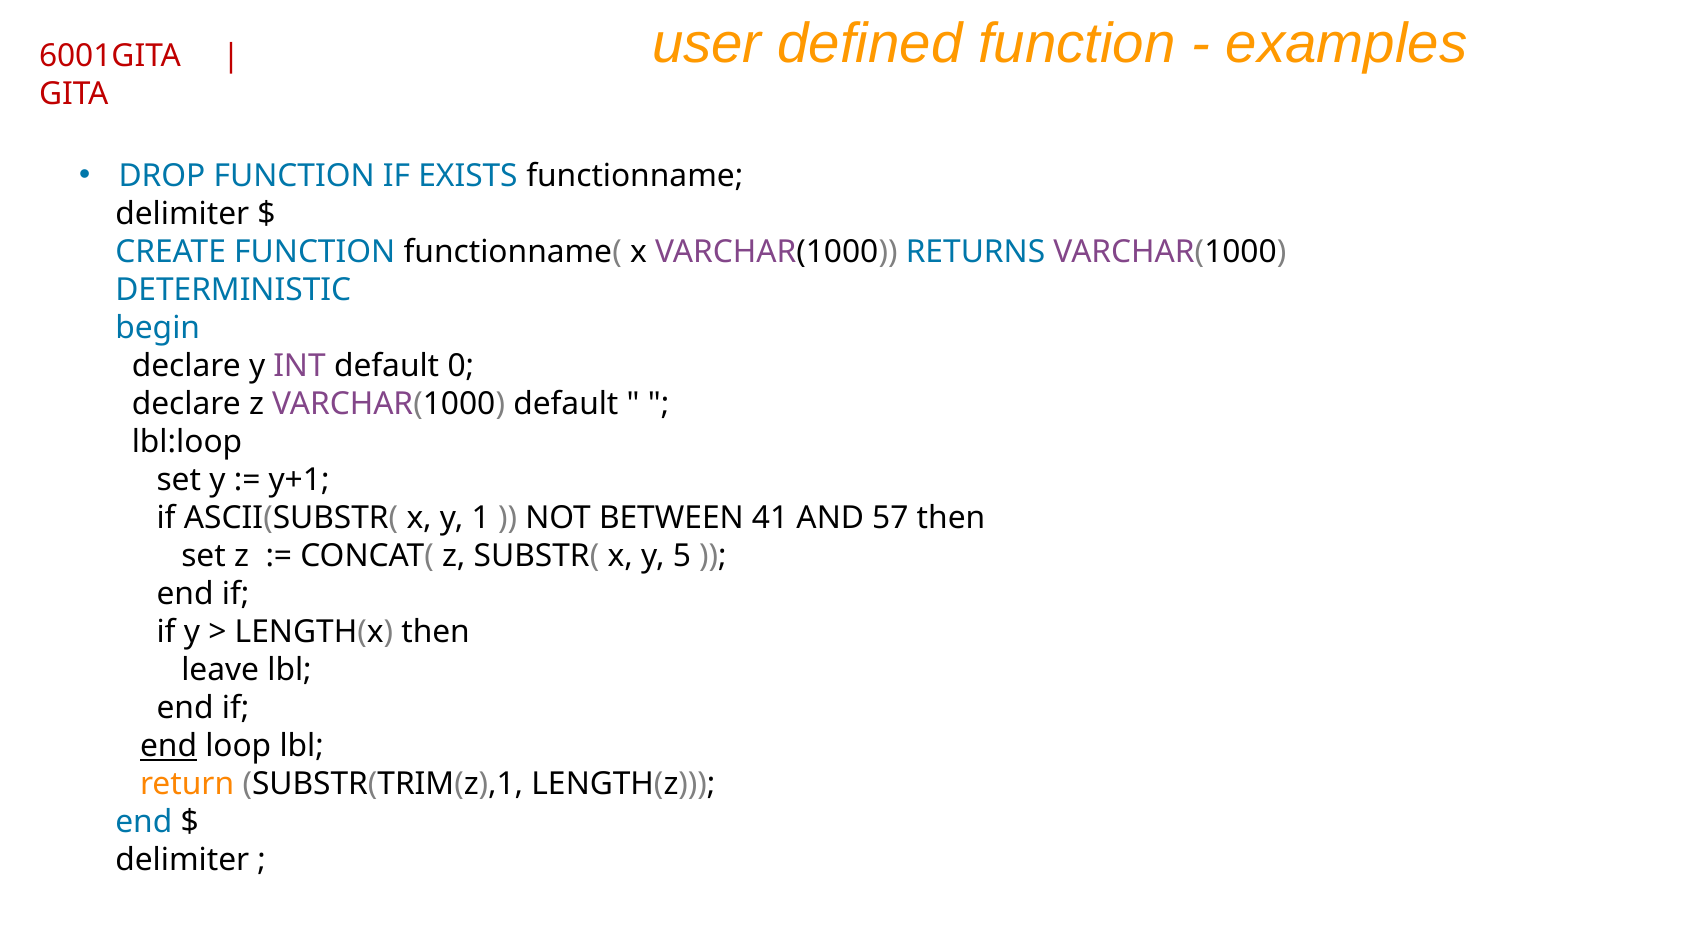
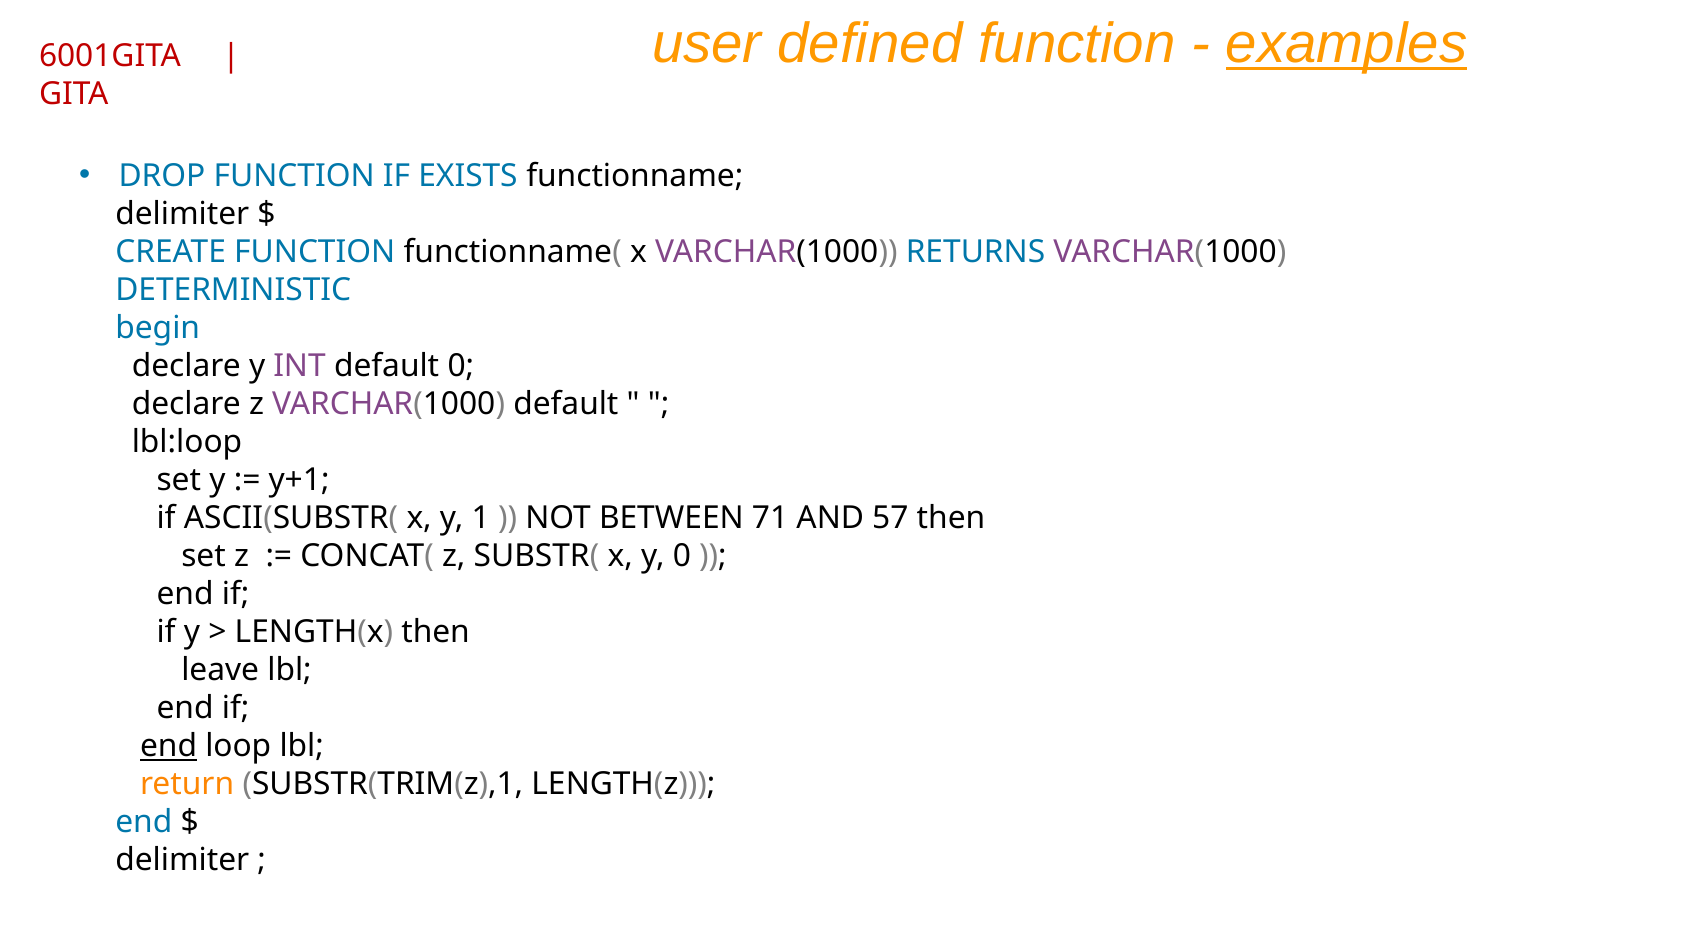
examples underline: none -> present (1347, 44)
41: 41 -> 71 (770, 518)
y 5: 5 -> 0 (682, 557)
